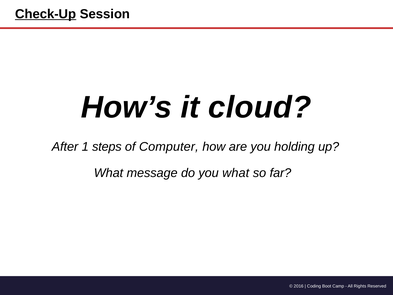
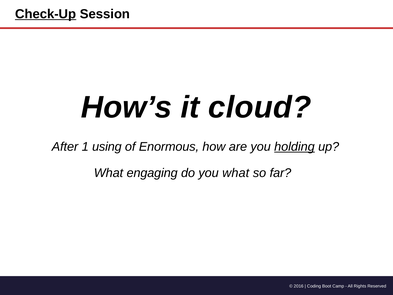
steps: steps -> using (107, 147)
Computer: Computer -> Enormous (169, 147)
holding underline: none -> present (294, 147)
message: message -> engaging (152, 173)
